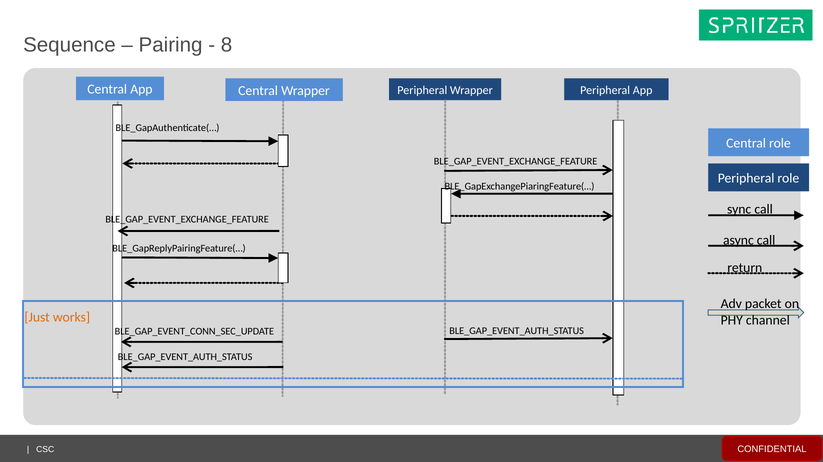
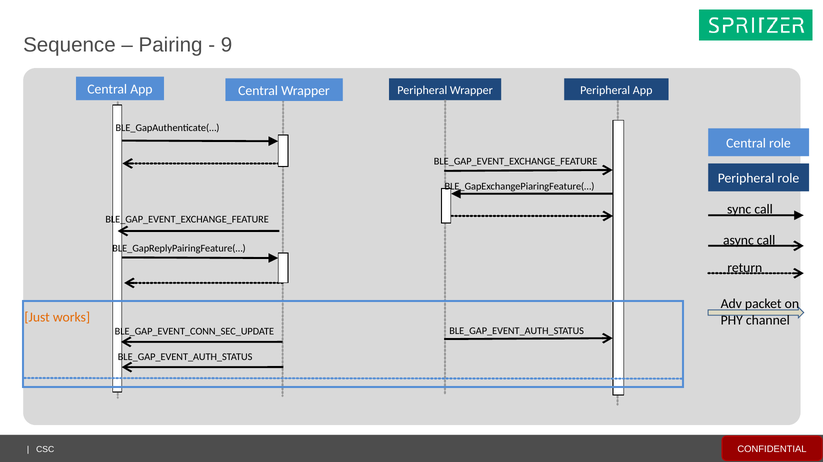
8: 8 -> 9 (227, 45)
